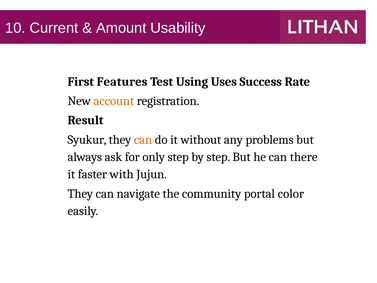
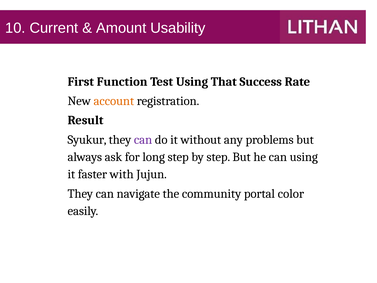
Features: Features -> Function (122, 82)
Uses: Uses -> That (224, 82)
can colour: orange -> purple (143, 139)
only: only -> long (154, 157)
can there: there -> using (304, 157)
